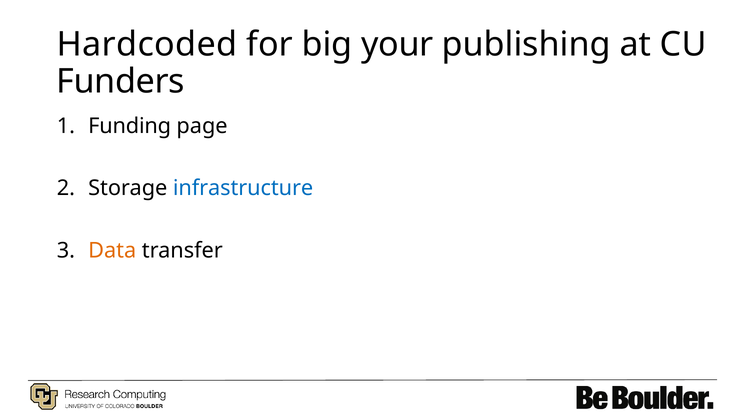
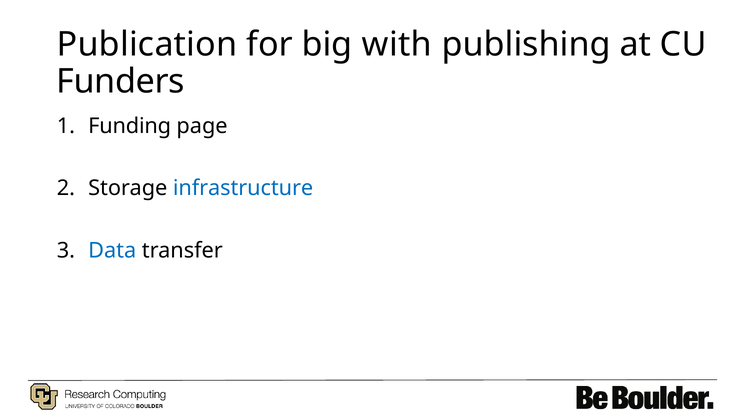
Hardcoded: Hardcoded -> Publication (147, 45)
your: your -> with (397, 45)
Data colour: orange -> blue (112, 251)
